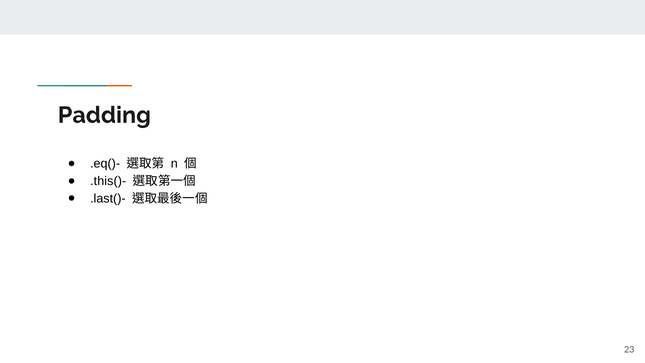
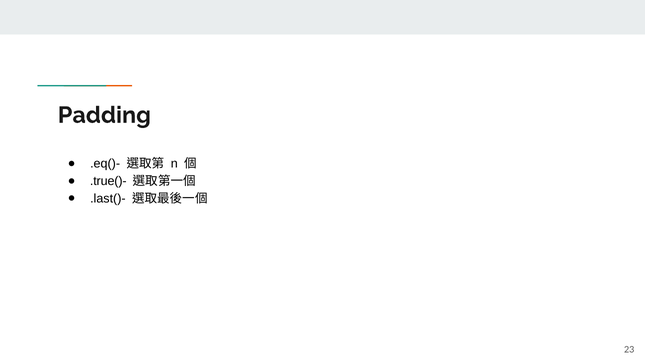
.this()-: .this()- -> .true()- (108, 181)
